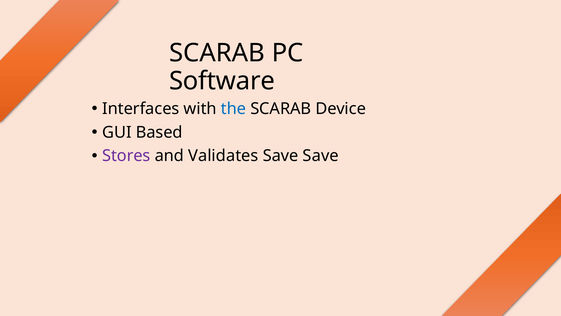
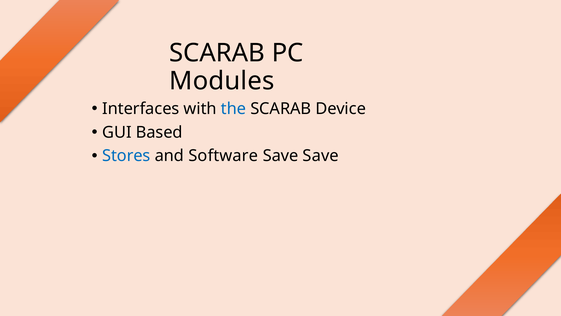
Software: Software -> Modules (222, 81)
Stores colour: purple -> blue (126, 156)
Validates: Validates -> Software (223, 156)
